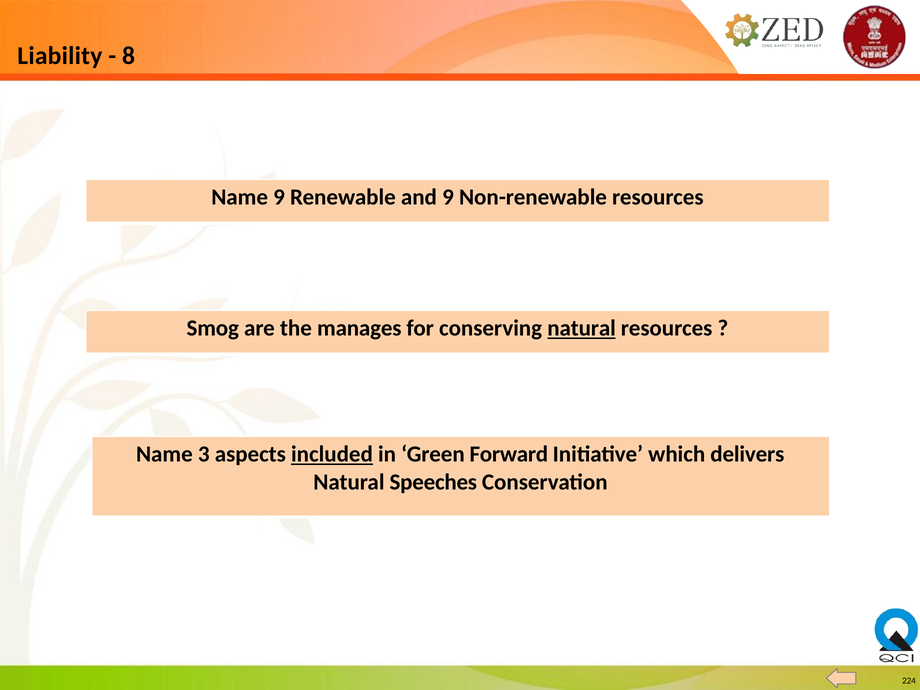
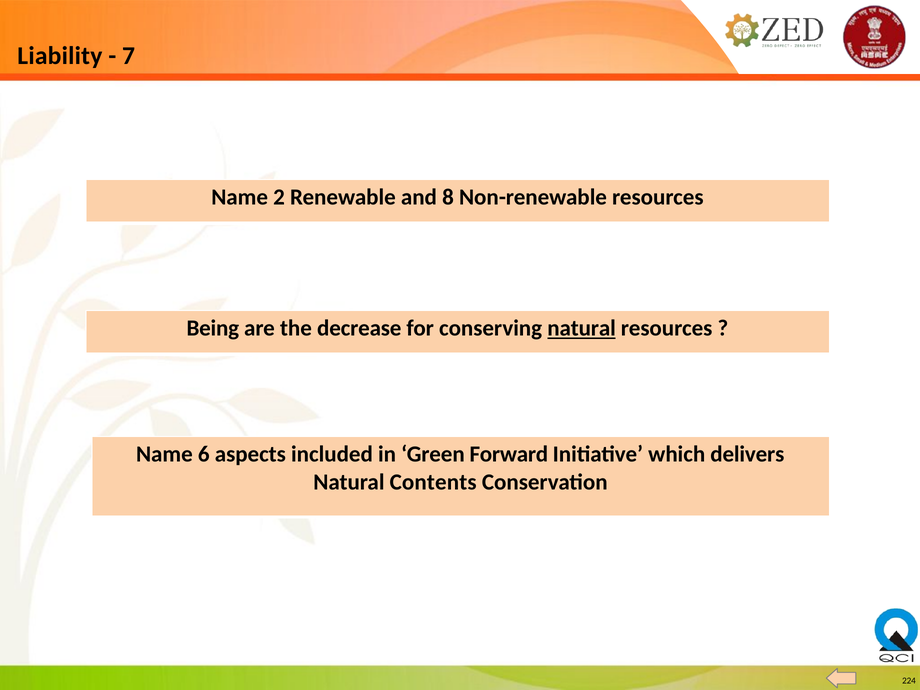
8: 8 -> 7 (128, 56)
Name 9: 9 -> 2 (279, 197)
and 9: 9 -> 8 (448, 197)
Smog: Smog -> Being (213, 328)
manages: manages -> decrease (359, 328)
3: 3 -> 6 (204, 454)
included underline: present -> none (332, 454)
Speeches: Speeches -> Contents (433, 482)
